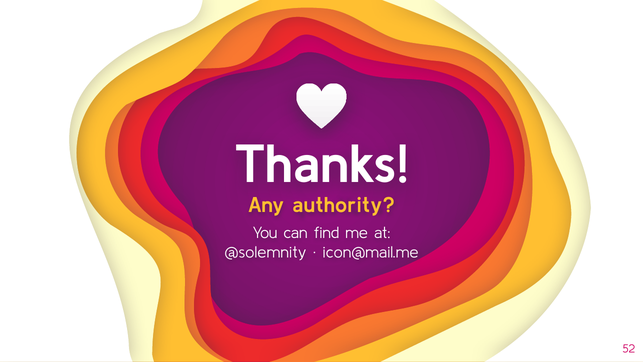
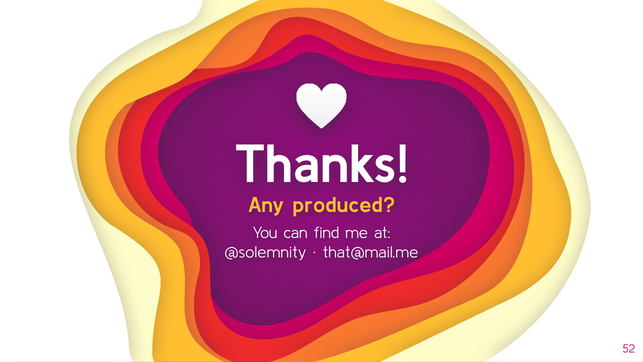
authority: authority -> produced (344, 205)
icon@mail.me: icon@mail.me -> that@mail.me (371, 252)
